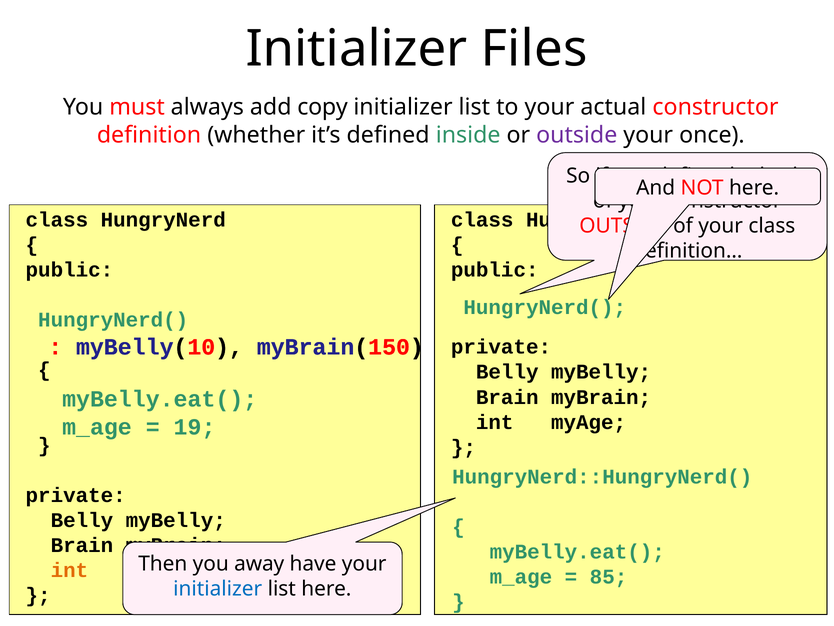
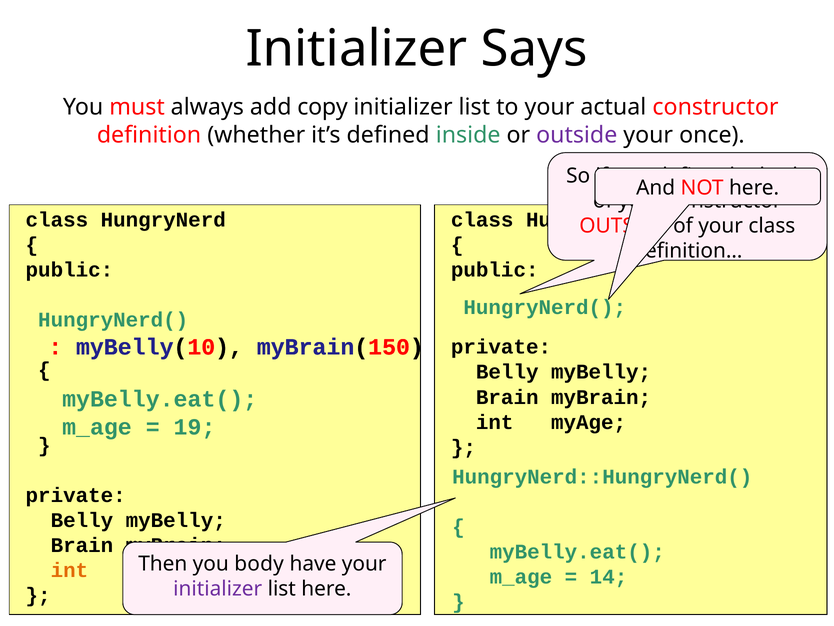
Files: Files -> Says (534, 49)
you away: away -> body (259, 563)
85: 85 -> 14 (609, 577)
initializer colour: blue -> purple (218, 588)
